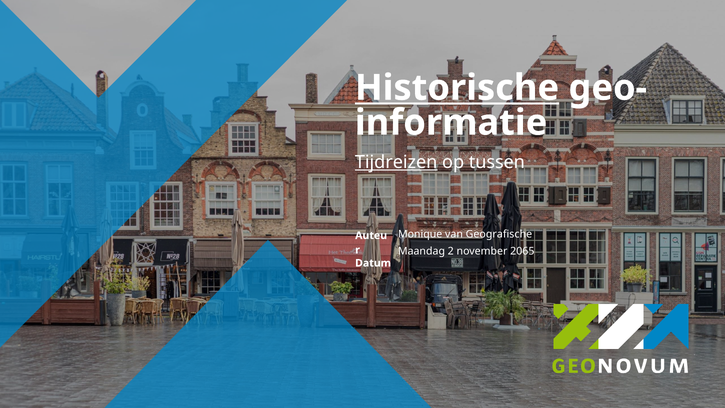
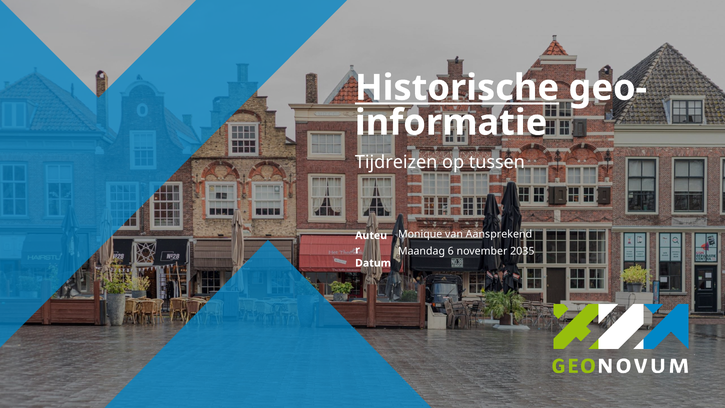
Tijdreizen underline: present -> none (396, 162)
Geografische: Geografische -> Aansprekend (499, 234)
2: 2 -> 6 (451, 251)
2065: 2065 -> 2035 (522, 251)
